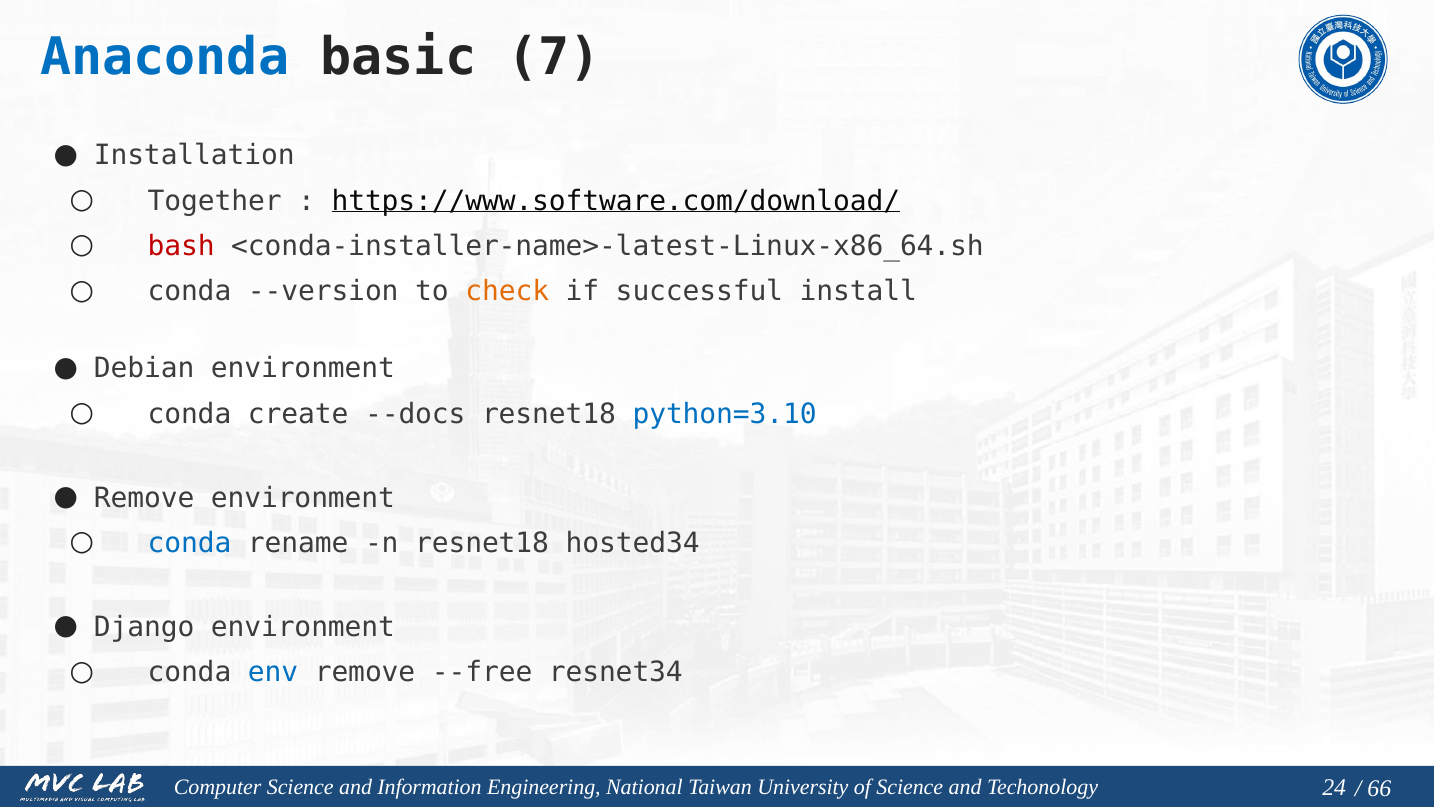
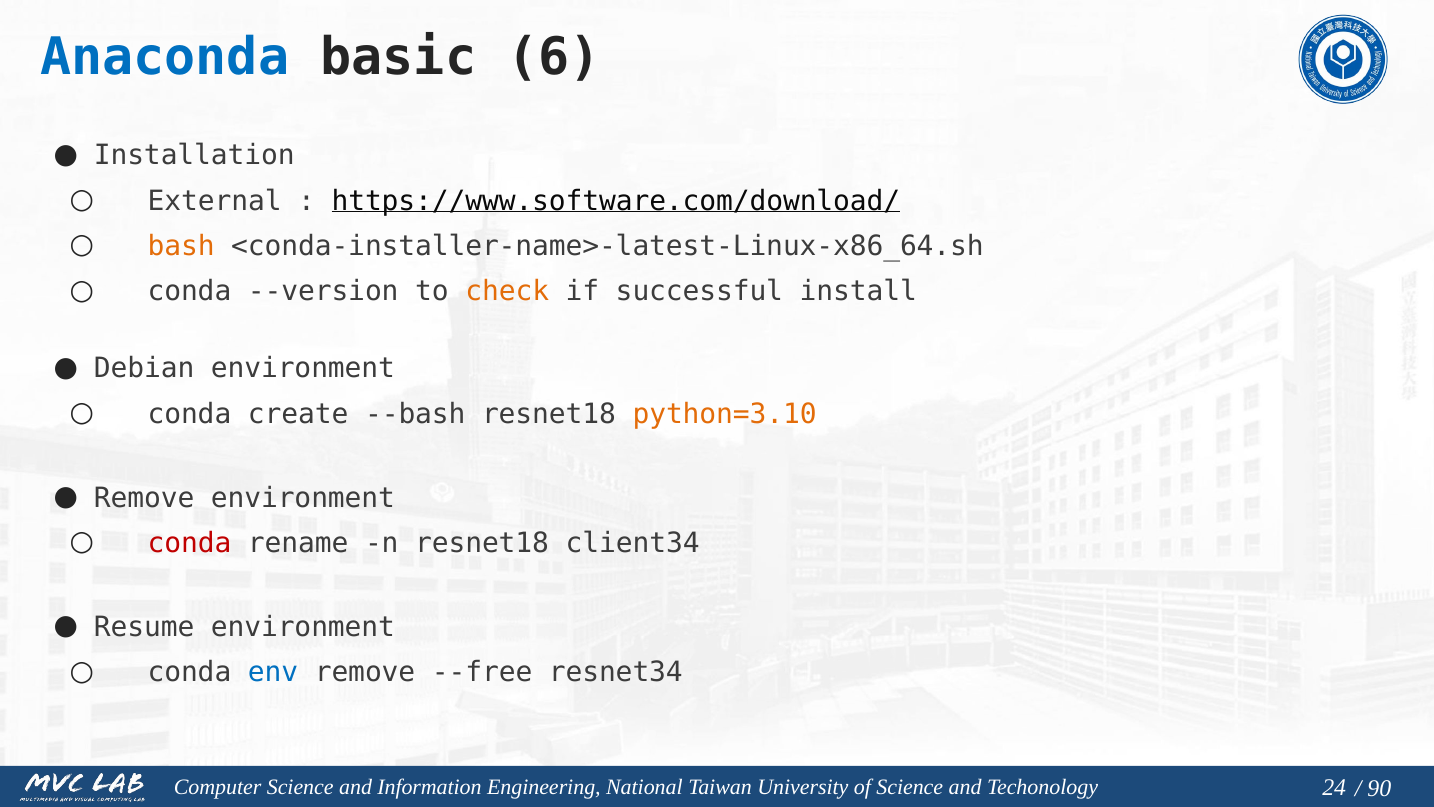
7: 7 -> 6 (554, 57)
Together: Together -> External (215, 201)
bash colour: red -> orange (181, 246)
--docs: --docs -> --bash (415, 414)
python=3.10 colour: blue -> orange (725, 414)
conda colour: blue -> red (190, 543)
hosted34: hosted34 -> client34 (633, 543)
Django: Django -> Resume (144, 627)
66: 66 -> 90 (1379, 788)
